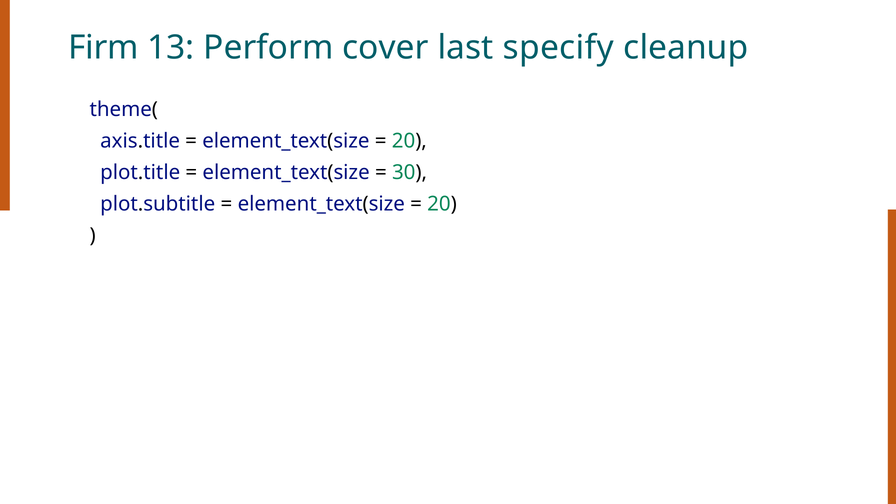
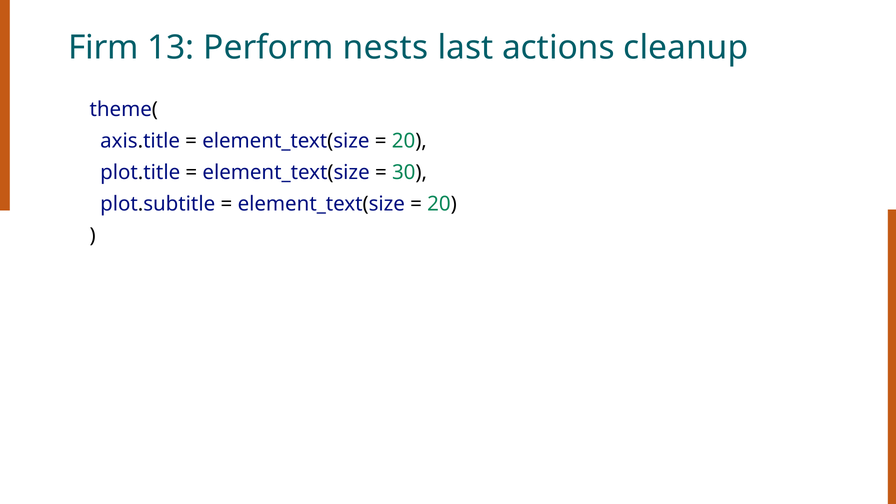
cover: cover -> nests (385, 48)
specify: specify -> actions (558, 48)
